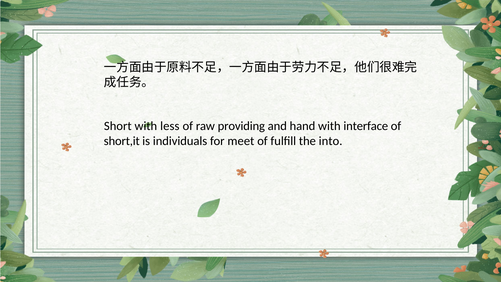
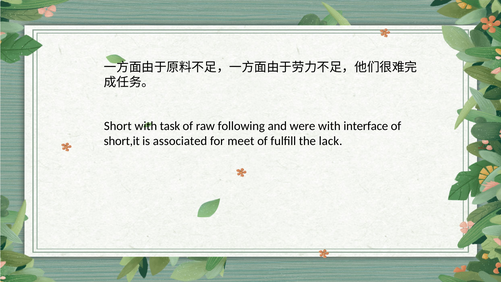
less: less -> task (170, 126)
providing: providing -> following (241, 126)
hand: hand -> were (302, 126)
individuals: individuals -> associated (180, 141)
into: into -> lack (331, 141)
